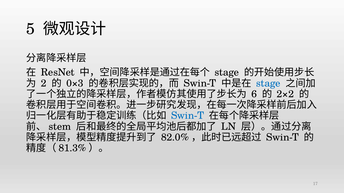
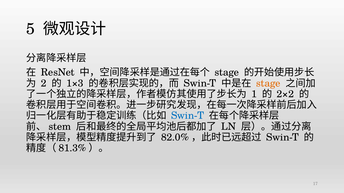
0×3: 0×3 -> 1×3 (75, 83)
stage colour: blue -> orange (268, 83)
6: 6 -> 1 (254, 94)
